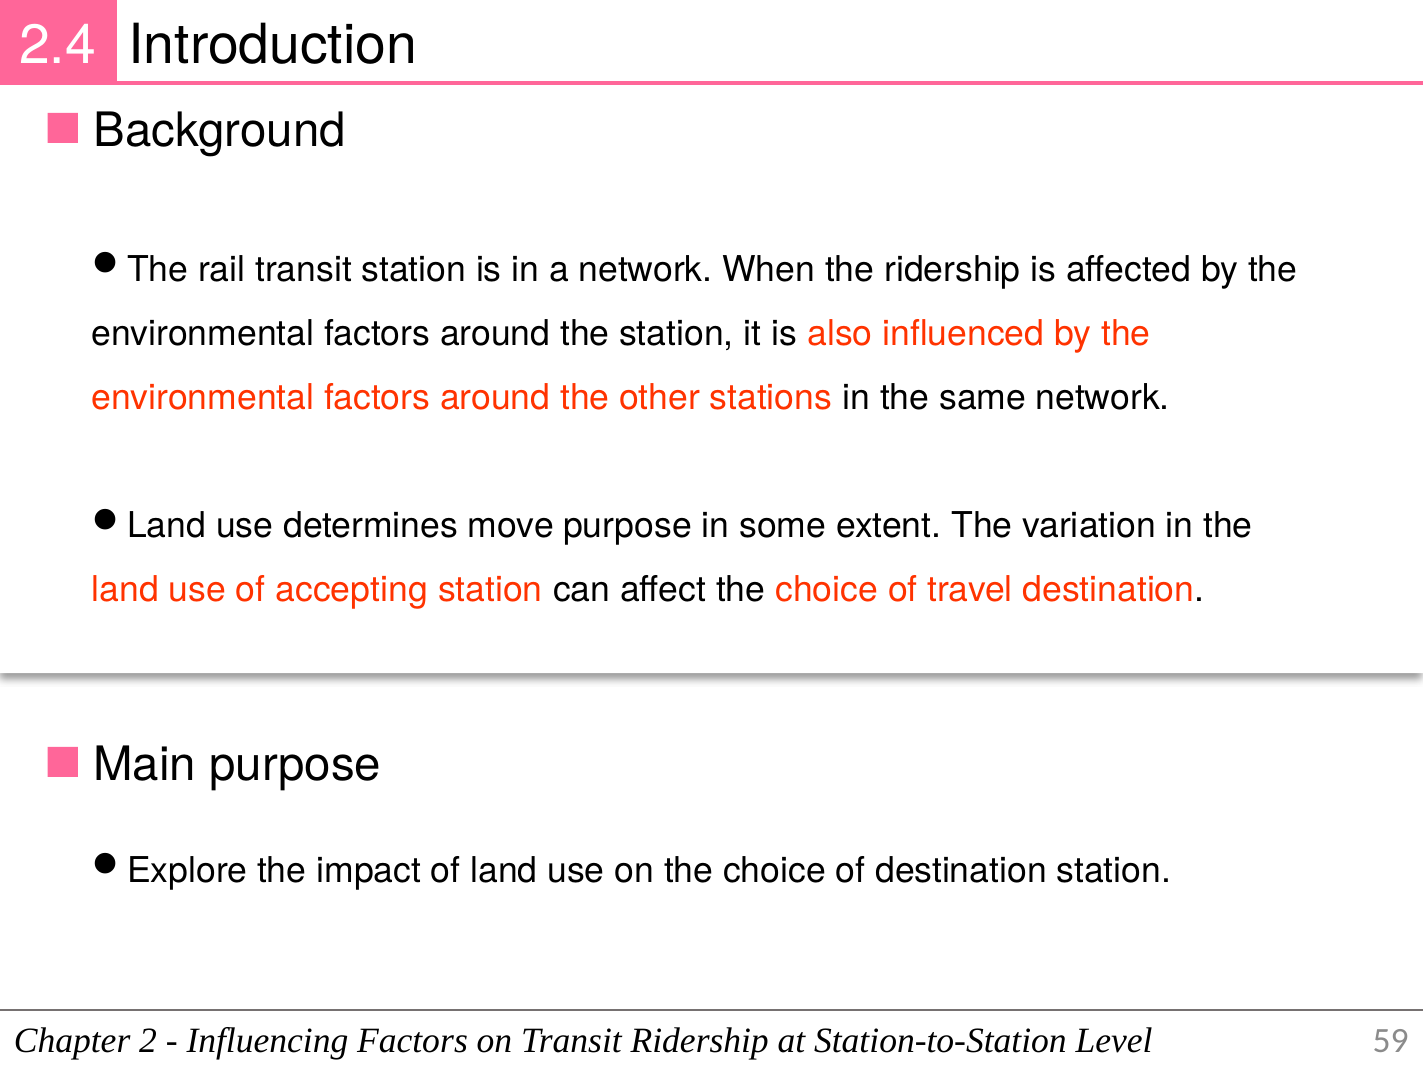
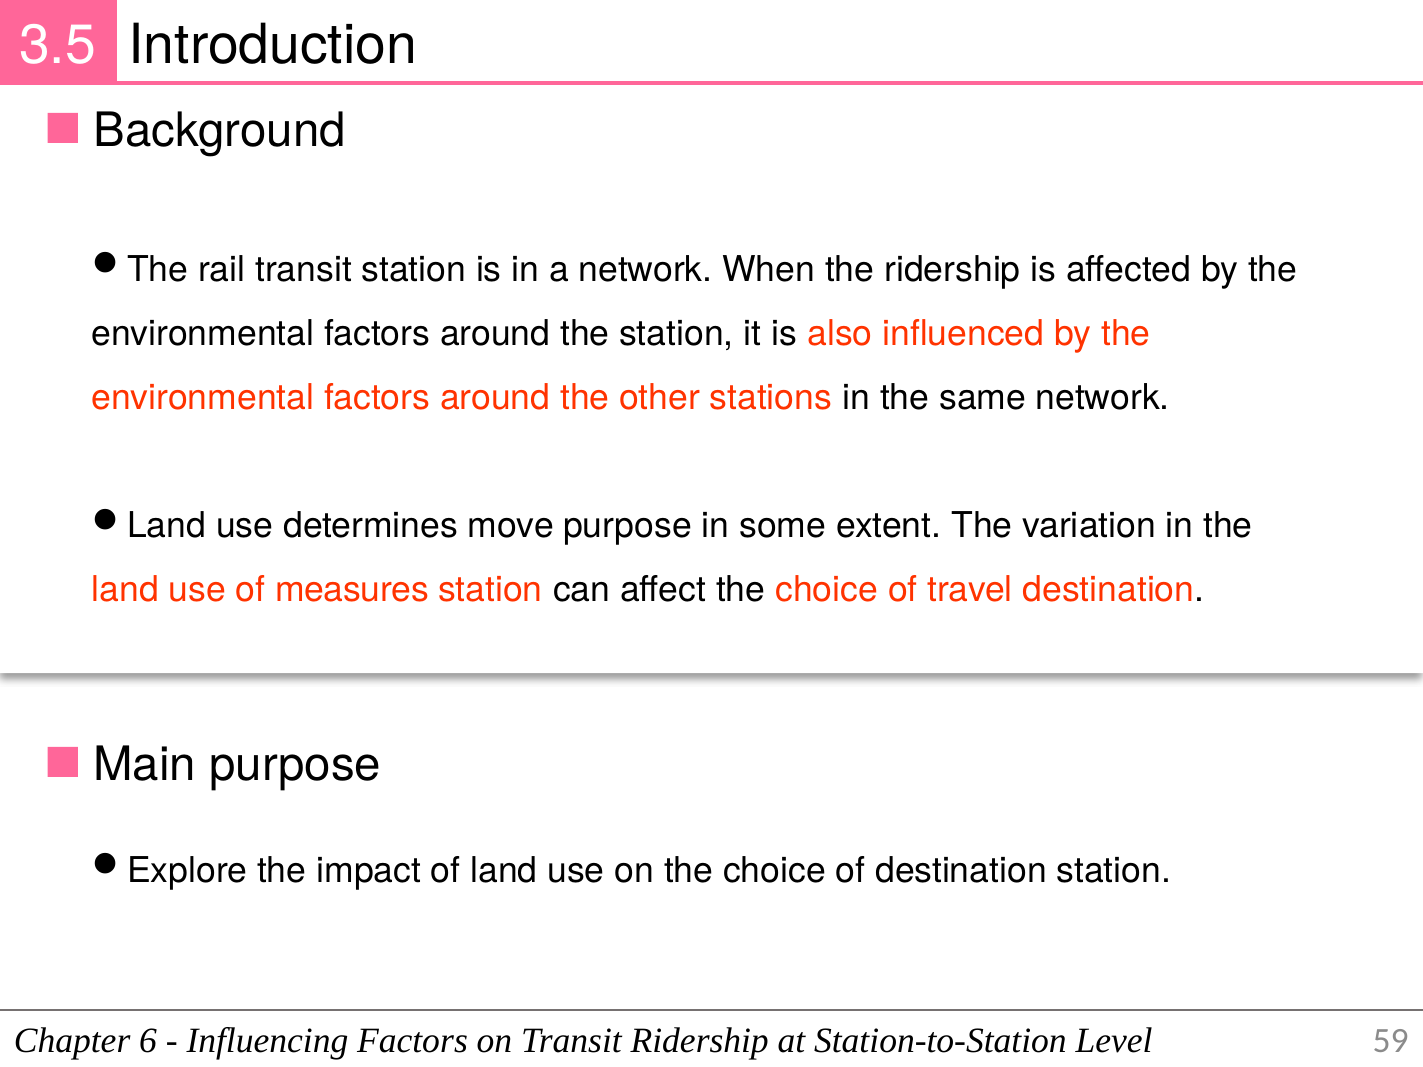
2.4: 2.4 -> 3.5 (57, 45)
accepting: accepting -> measures (352, 590)
2: 2 -> 6 (148, 1041)
